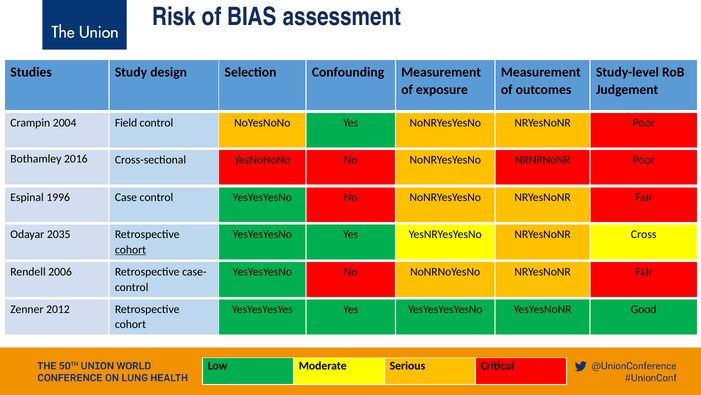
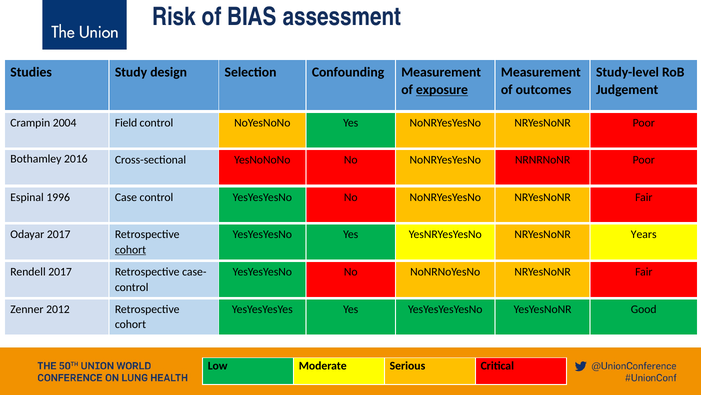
exposure underline: none -> present (442, 90)
Odayar 2035: 2035 -> 2017 (59, 234)
Cross: Cross -> Years (644, 234)
Rendell 2006: 2006 -> 2017 (60, 272)
